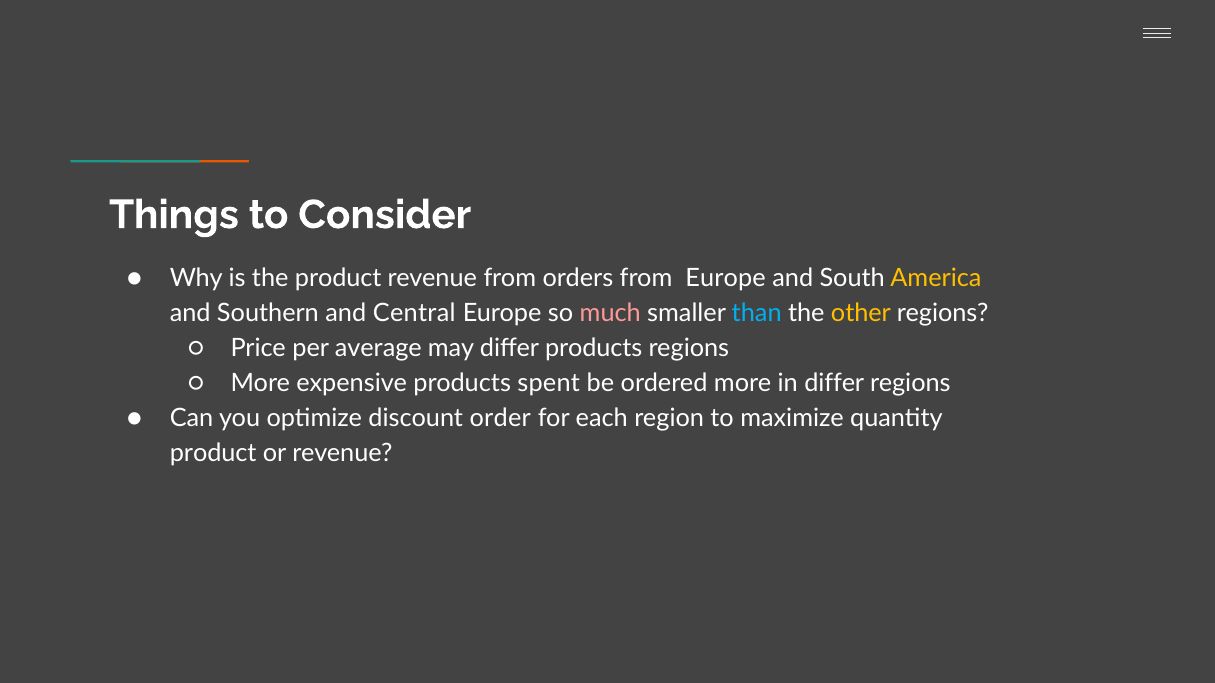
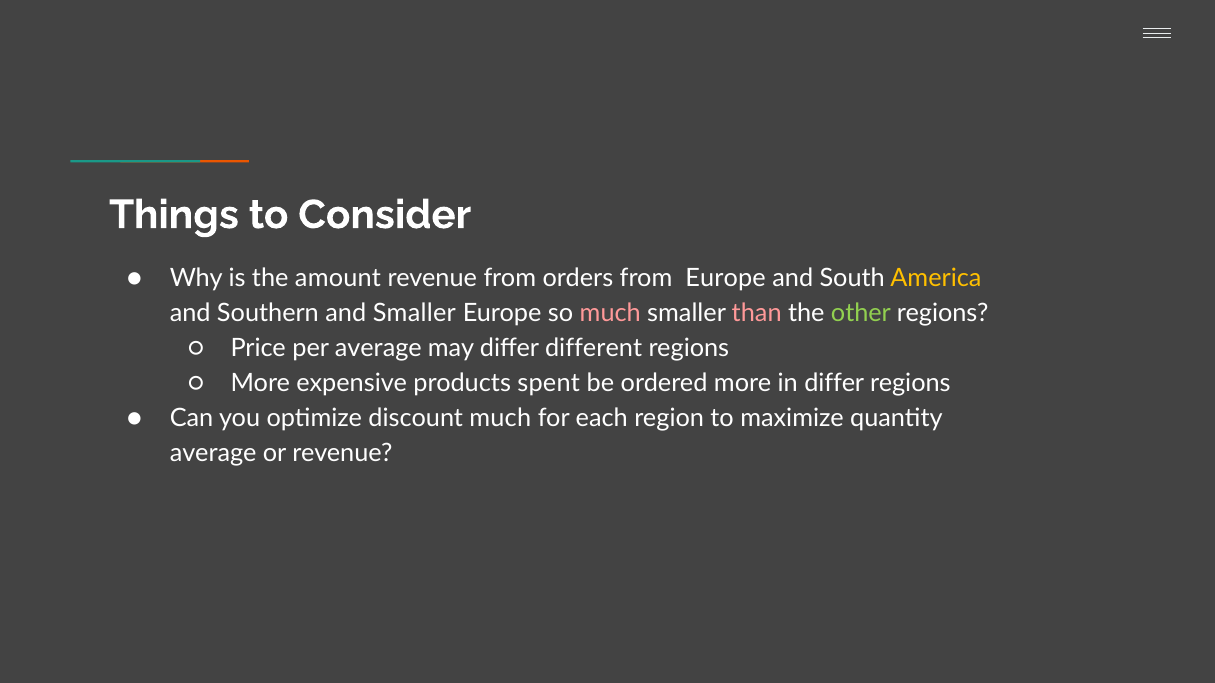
the product: product -> amount (338, 279)
and Central: Central -> Smaller (414, 314)
than colour: light blue -> pink (757, 314)
other colour: yellow -> light green (861, 314)
differ products: products -> different (594, 349)
discount order: order -> much (500, 418)
product: product -> average (213, 453)
